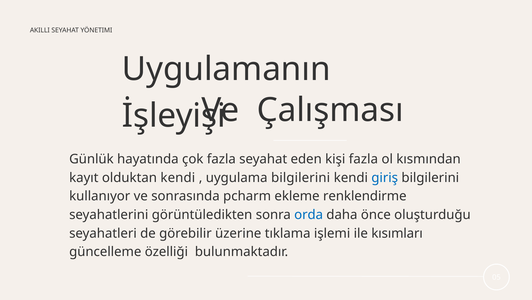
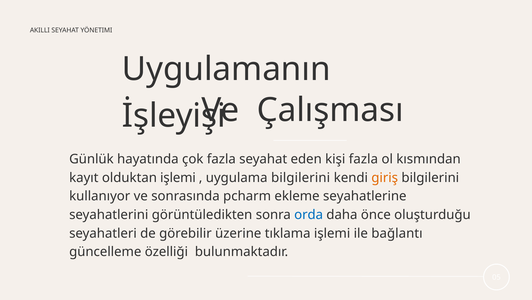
olduktan kendi: kendi -> işlemi (178, 177)
giriş colour: blue -> orange (385, 177)
renklendirme: renklendirme -> seyahatlerine (365, 196)
kısımları: kısımları -> bağlantı (397, 233)
